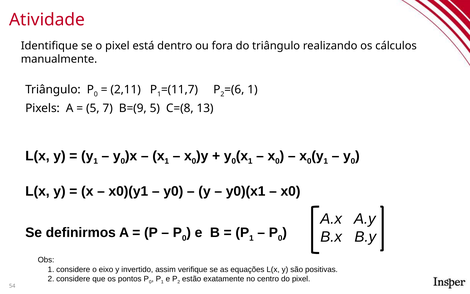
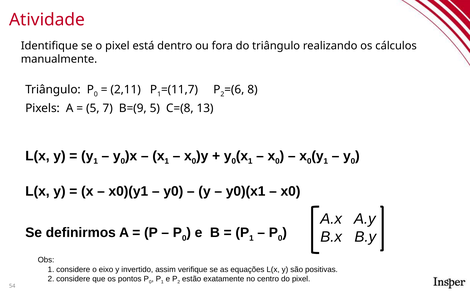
1: 1 -> 8 (253, 90)
